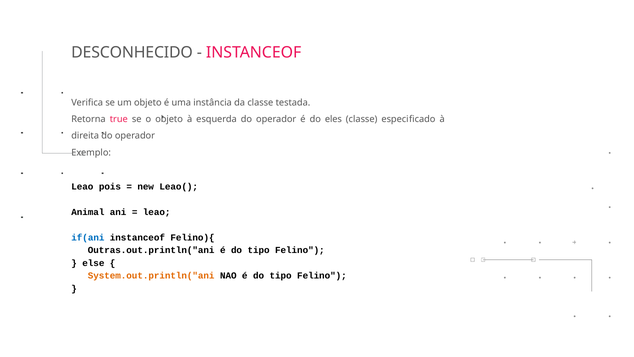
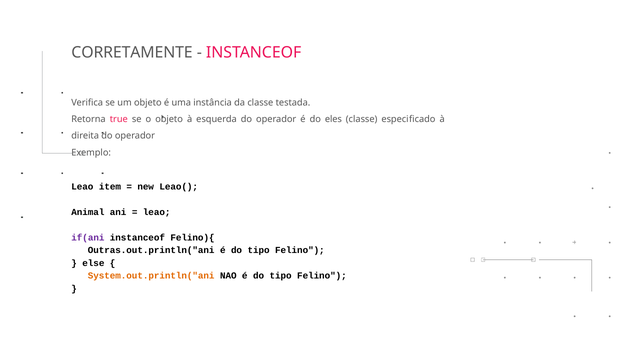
DESCONHECIDO: DESCONHECIDO -> CORRETAMENTE (132, 52)
pois: pois -> item (110, 187)
if(ani colour: blue -> purple (88, 237)
